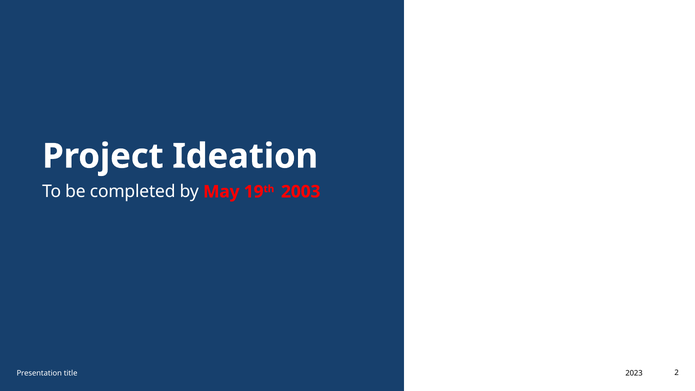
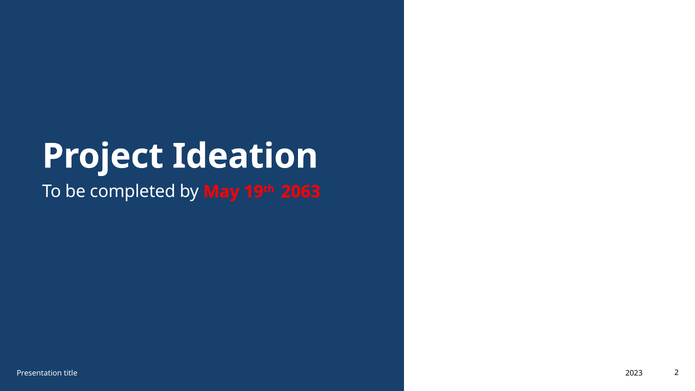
2003: 2003 -> 2063 (301, 192)
